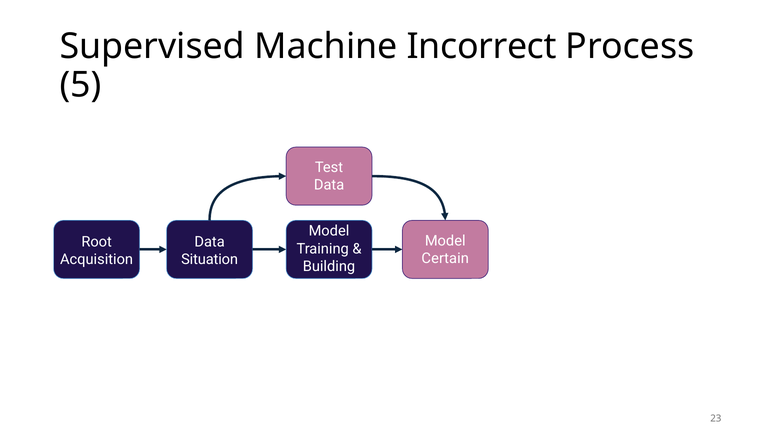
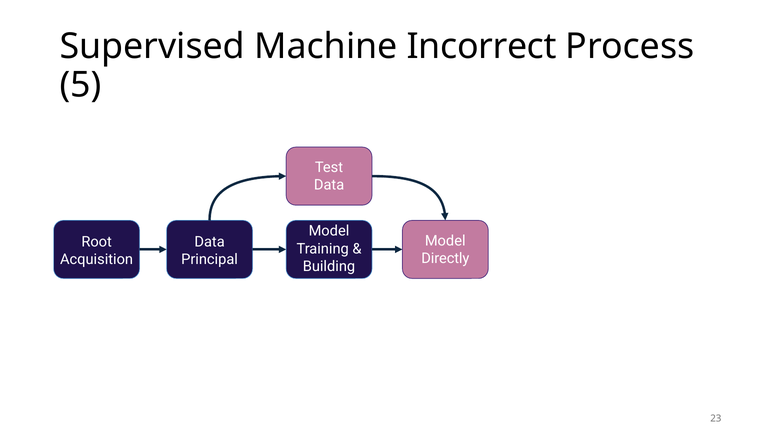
Certain: Certain -> Directly (445, 258)
Situation: Situation -> Principal (210, 260)
